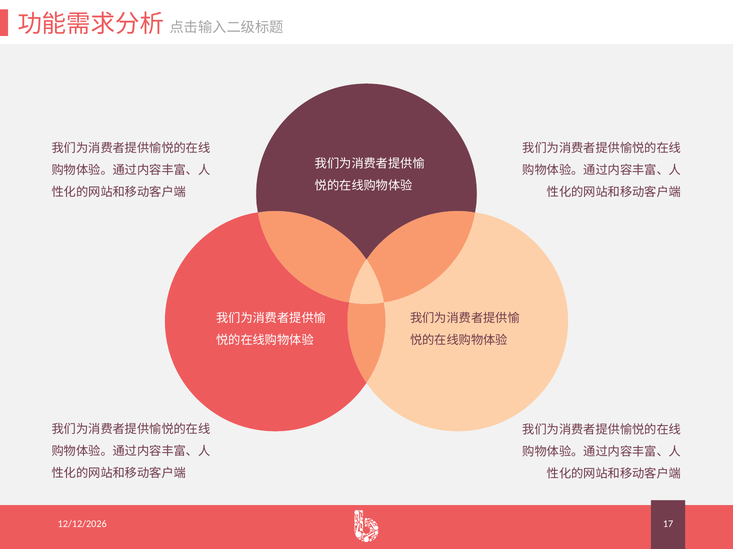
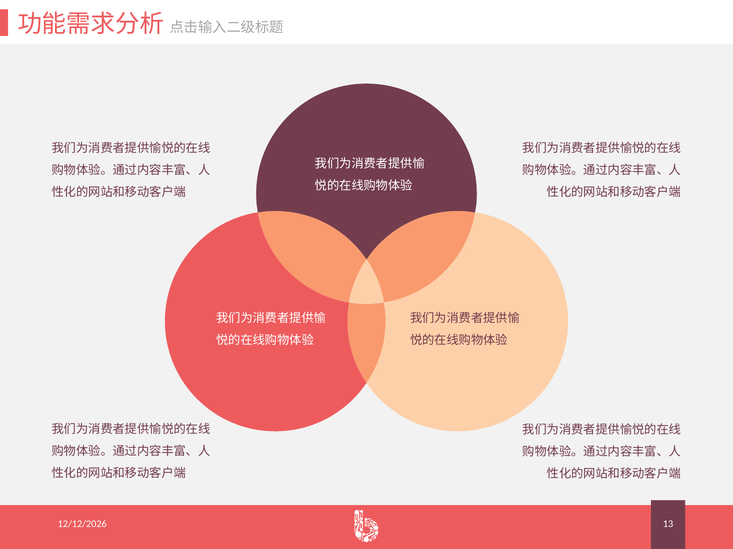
17: 17 -> 13 (668, 525)
